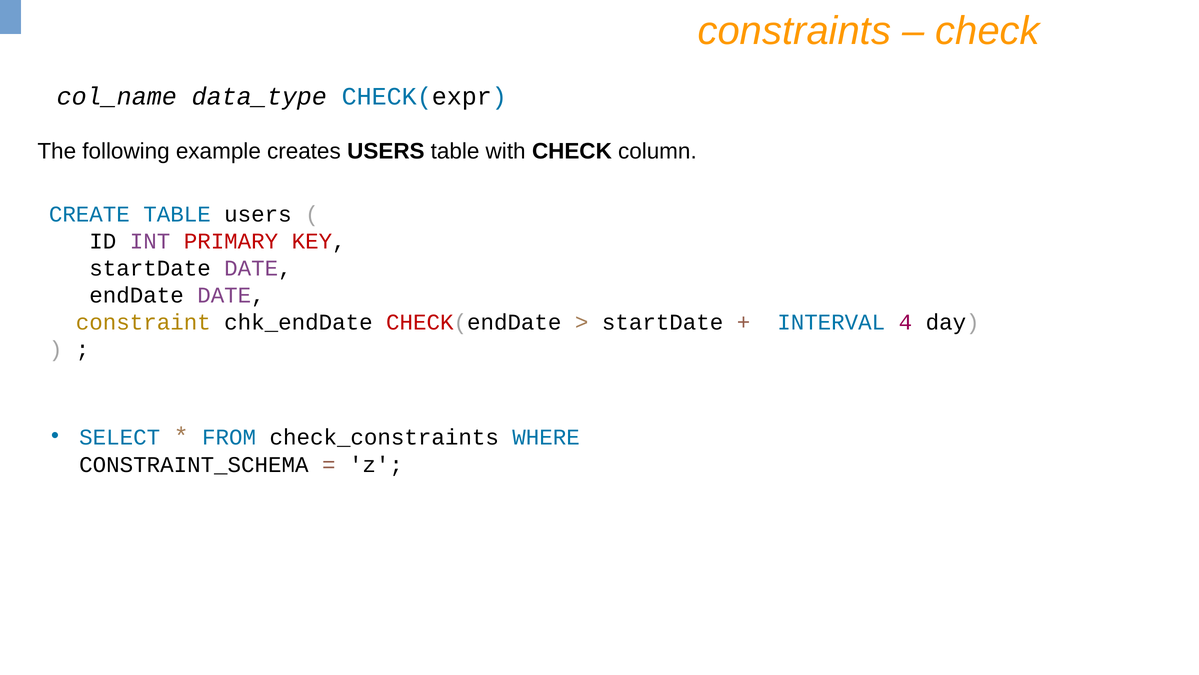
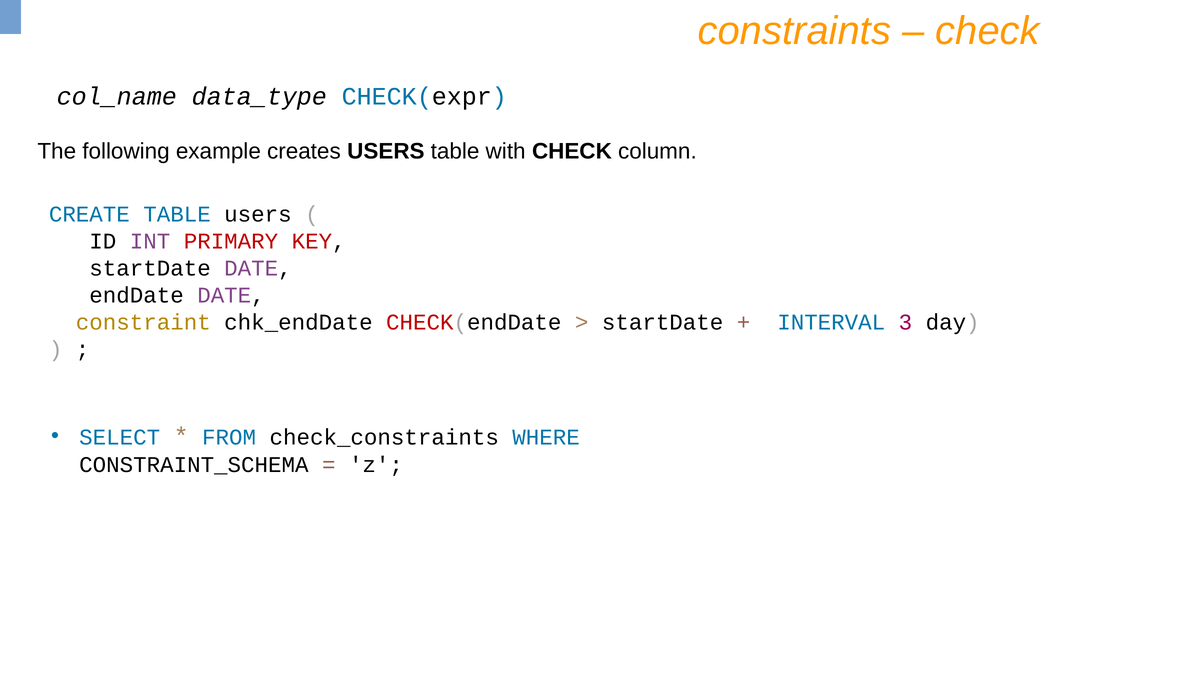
4: 4 -> 3 (905, 322)
